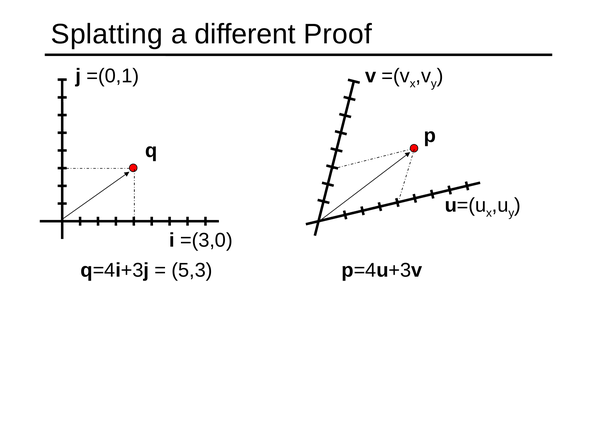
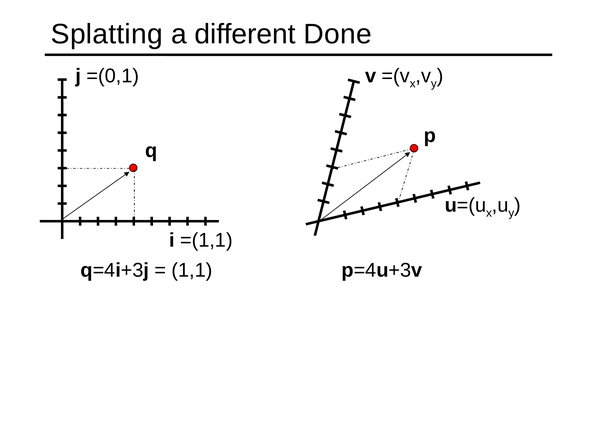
Proof: Proof -> Done (338, 34)
=(3,0: =(3,0 -> =(1,1 (206, 240)
5,3: 5,3 -> 1,1 (192, 270)
